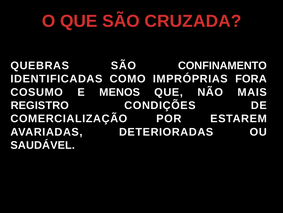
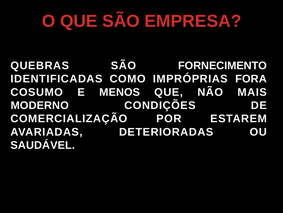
CRUZADA: CRUZADA -> EMPRESA (193, 21)
CONFINAMENTO: CONFINAMENTO -> FORNECIMENTO (222, 65)
REGISTRO: REGISTRO -> MODERNO (40, 105)
